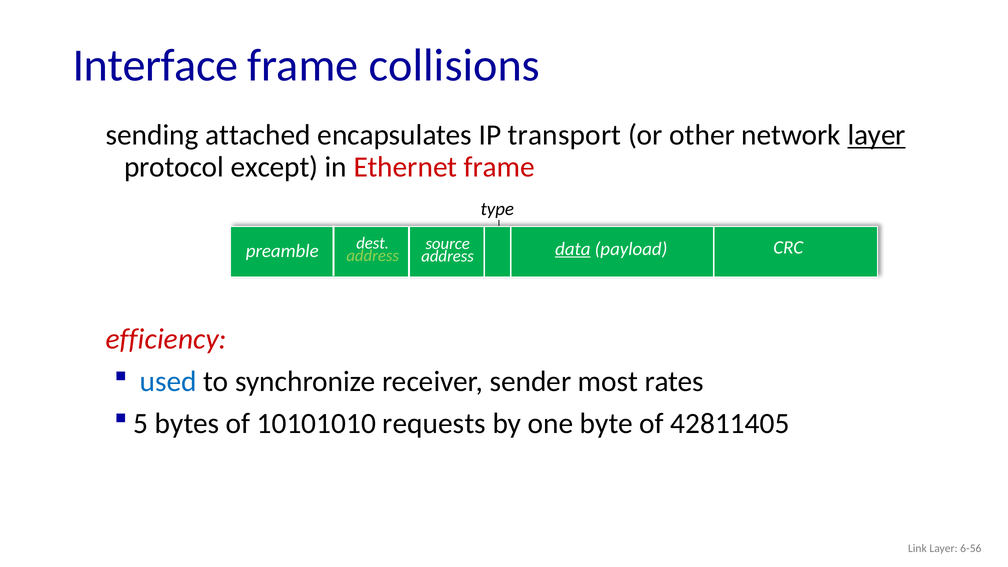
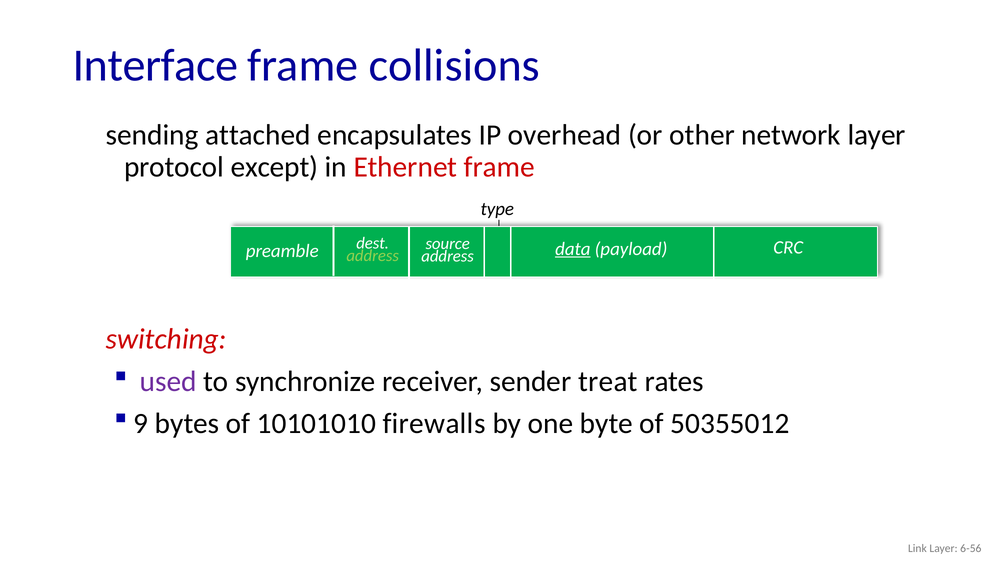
transport: transport -> overhead (565, 135)
layer underline: present -> none (877, 135)
efficiency: efficiency -> switching (166, 339)
used colour: blue -> purple (168, 381)
most: most -> treat (608, 381)
5: 5 -> 9 (141, 424)
requests: requests -> firewalls (434, 424)
42811405: 42811405 -> 50355012 (730, 424)
